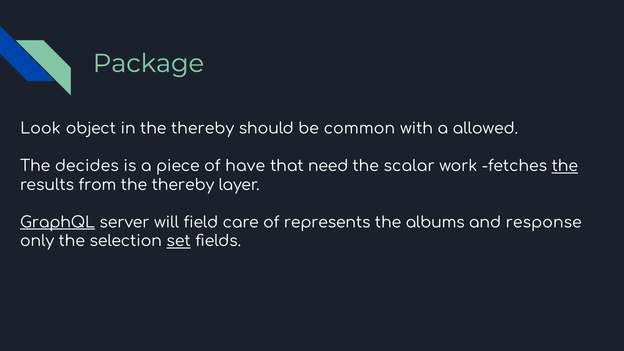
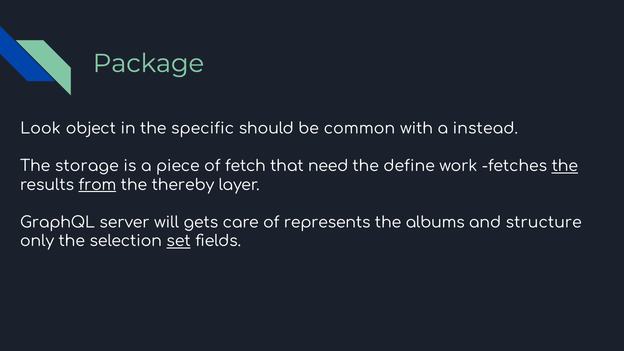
in the thereby: thereby -> specific (203, 129)
allowed: allowed -> instead (485, 129)
decides: decides -> storage (87, 166)
have: have -> fetch (245, 166)
scalar: scalar -> define (409, 166)
from underline: none -> present (97, 185)
GraphQL underline: present -> none (58, 222)
field: field -> gets (201, 222)
response: response -> structure (544, 222)
